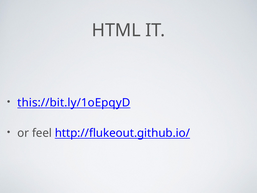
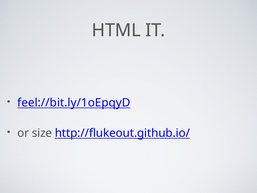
this://bit.ly/1oEpqyD: this://bit.ly/1oEpqyD -> feel://bit.ly/1oEpqyD (74, 102)
feel: feel -> size (42, 133)
